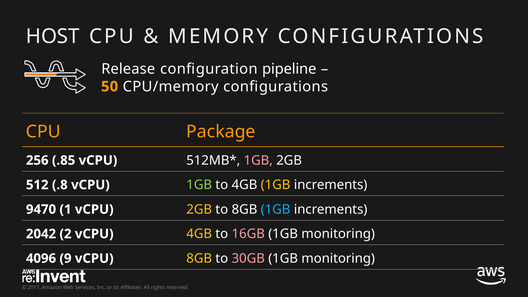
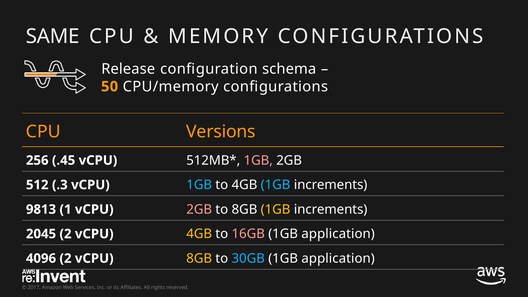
HOST: HOST -> SAME (53, 36)
pipeline: pipeline -> schema (289, 69)
Package: Package -> Versions (221, 132)
.85: .85 -> .45 (64, 160)
.8: .8 -> .3 (60, 185)
1GB colour: light green -> light blue (199, 185)
1GB colour: yellow -> light blue (276, 185)
9470: 9470 -> 9813 (41, 209)
2GB colour: yellow -> pink (199, 209)
1GB colour: light blue -> yellow (276, 209)
2042: 2042 -> 2045 (41, 234)
monitoring: monitoring -> application (338, 234)
4096 9: 9 -> 2 (66, 258)
30GB colour: pink -> light blue (248, 258)
monitoring: monitoring -> application (338, 258)
